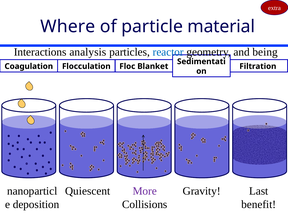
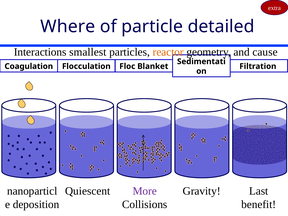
material: material -> detailed (221, 26)
analysis: analysis -> smallest (88, 52)
reactor colour: blue -> orange (168, 52)
being: being -> cause (265, 52)
